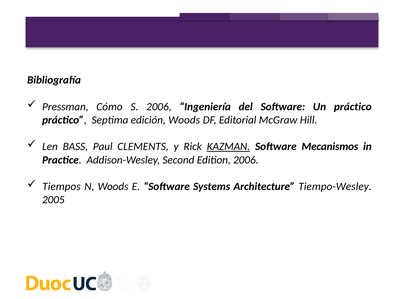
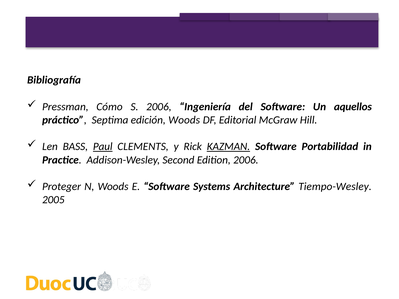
Un práctico: práctico -> aquellos (353, 107)
Paul underline: none -> present (103, 147)
Mecanismos: Mecanismos -> Portabilidad (330, 147)
Tiempos: Tiempos -> Proteger (62, 187)
